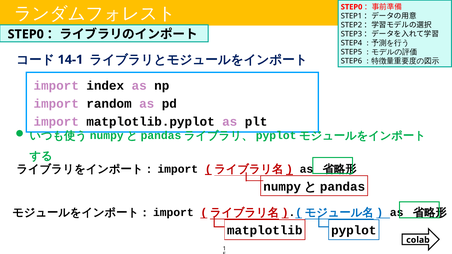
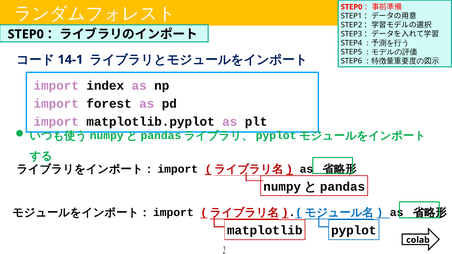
random: random -> forest (109, 104)
